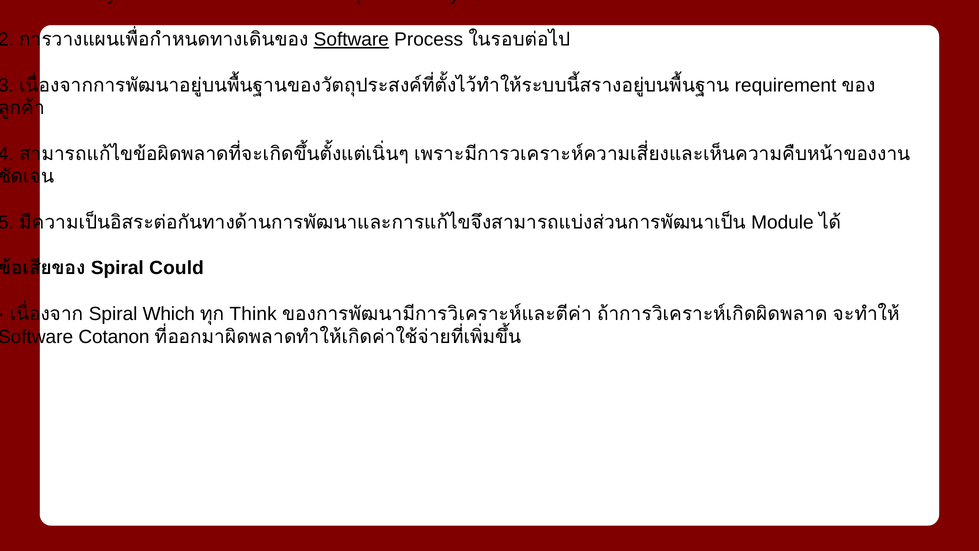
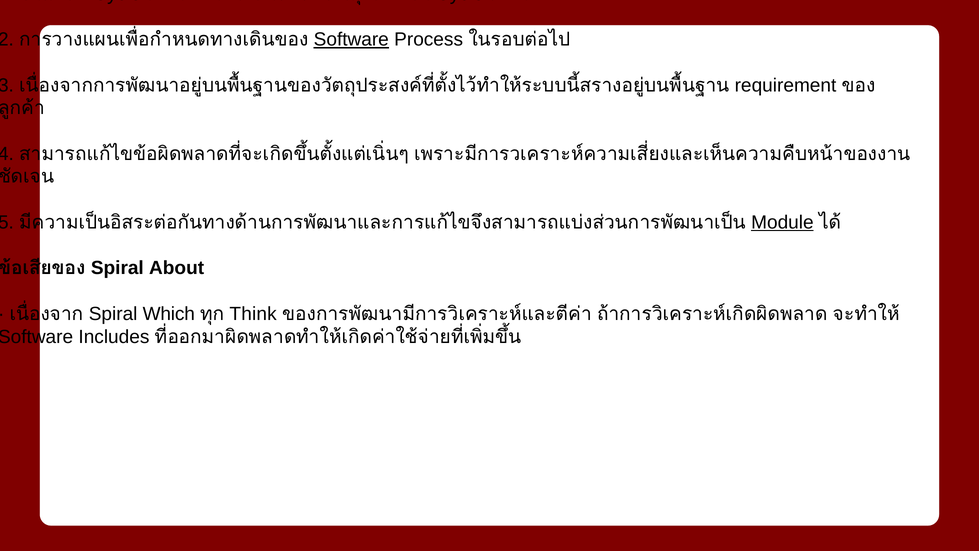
Module underline: none -> present (782, 222)
Could: Could -> About (177, 268)
Cotanon: Cotanon -> Includes (114, 337)
